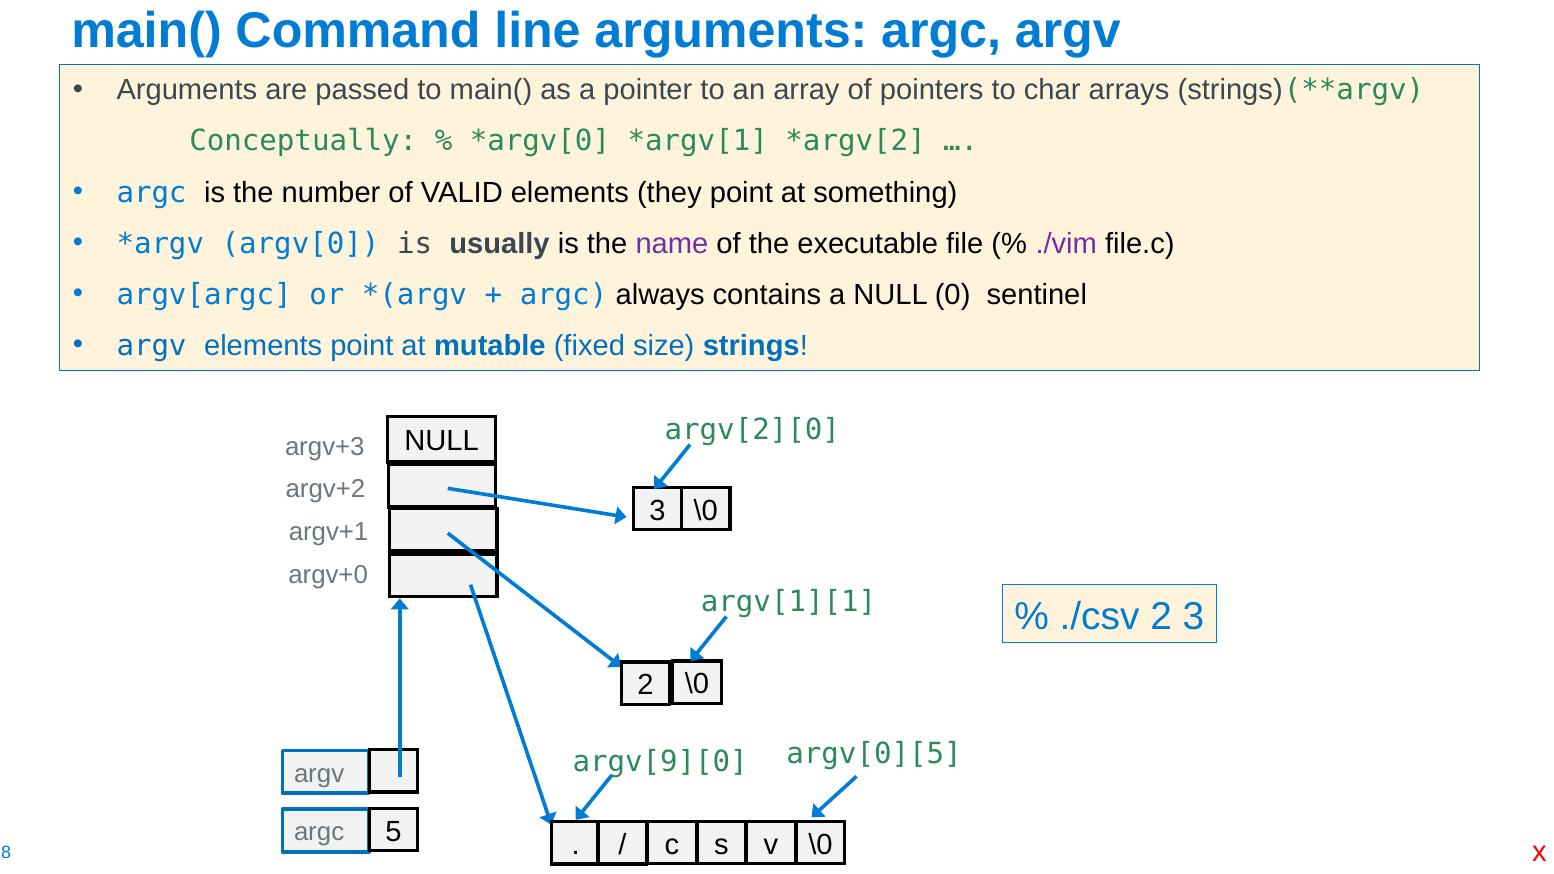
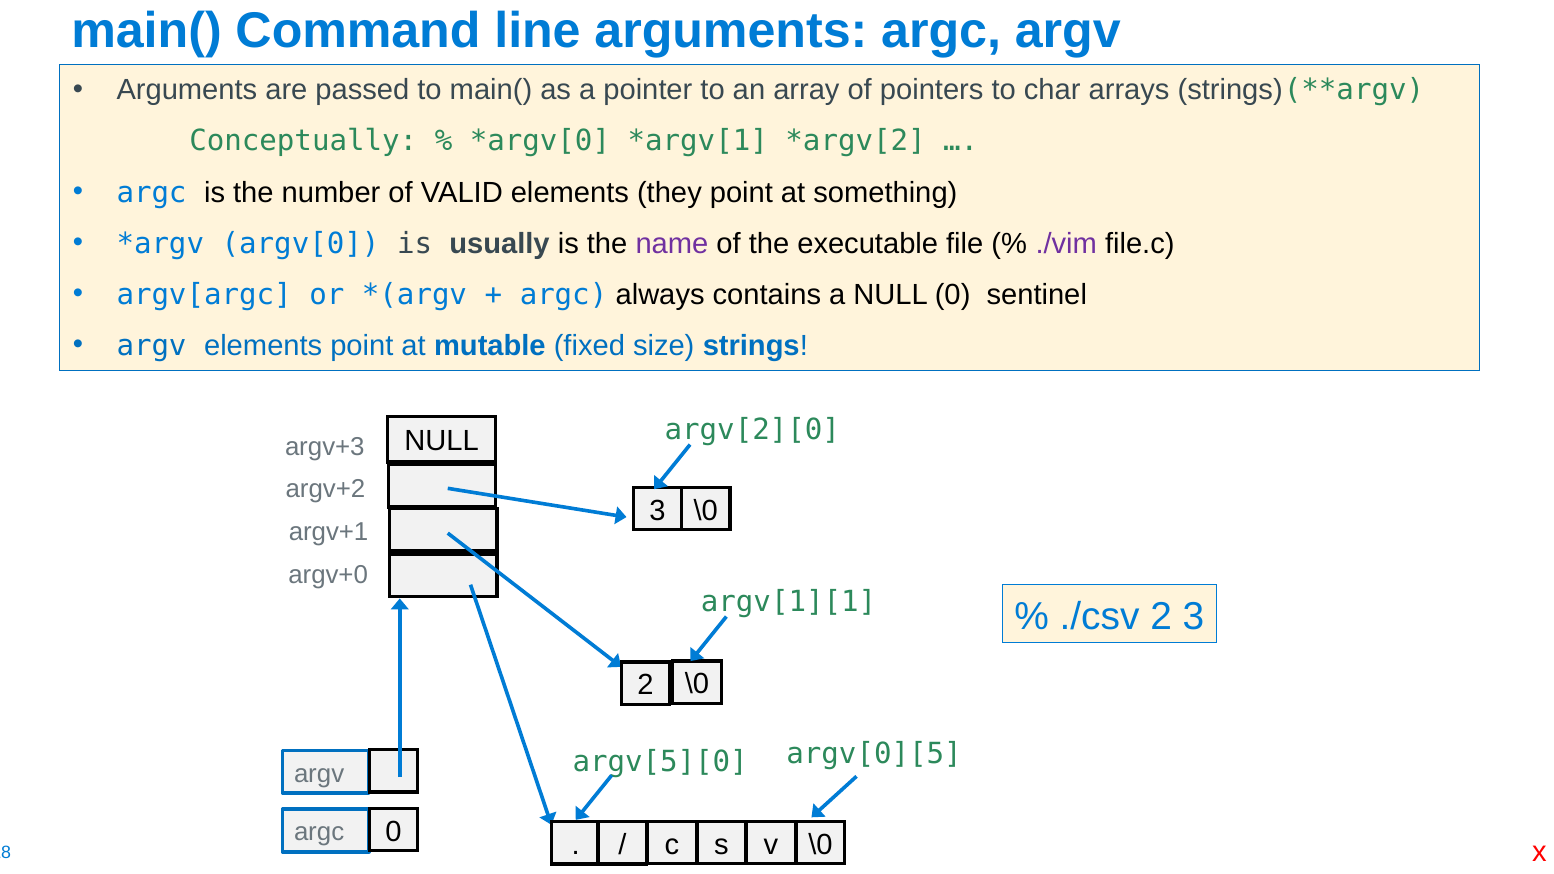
argv[9][0: argv[9][0 -> argv[5][0 (660, 762)
argc 5: 5 -> 0 (393, 832)
